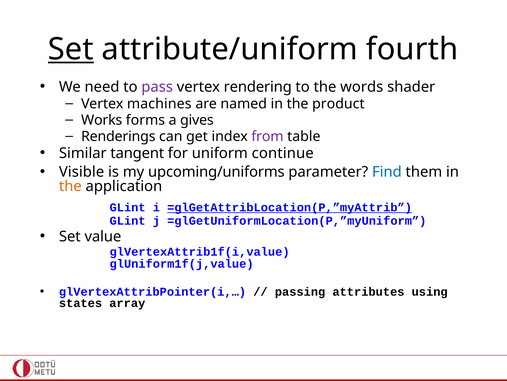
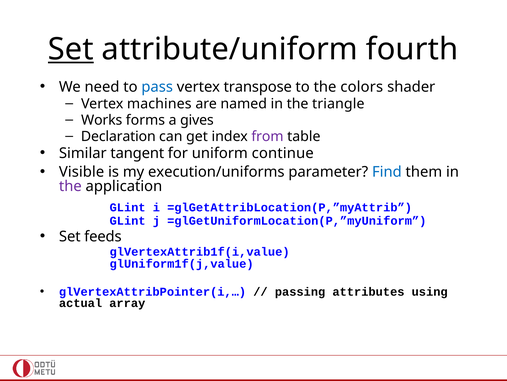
pass colour: purple -> blue (157, 87)
rendering: rendering -> transpose (258, 87)
words: words -> colors (362, 87)
product: product -> triangle (338, 104)
Renderings: Renderings -> Declaration (118, 136)
upcoming/uniforms: upcoming/uniforms -> execution/uniforms (216, 172)
the colour: orange -> purple (70, 186)
=glGetAttribLocation(P,”myAttrib underline: present -> none (290, 207)
value: value -> feeds (103, 236)
states: states -> actual (81, 303)
